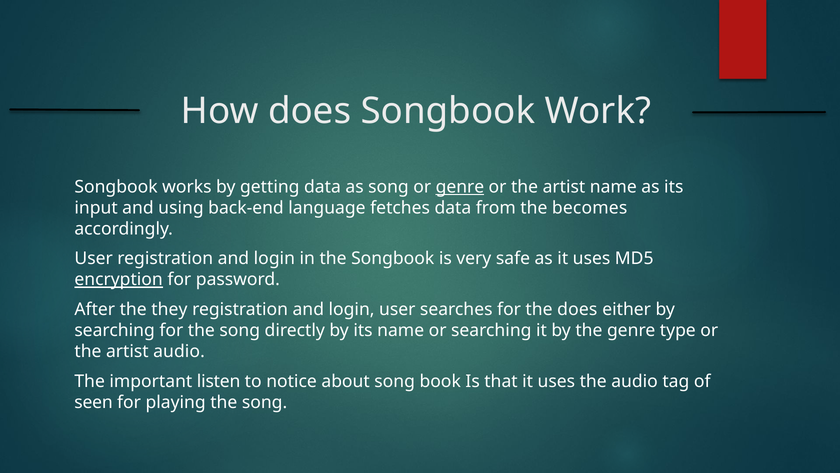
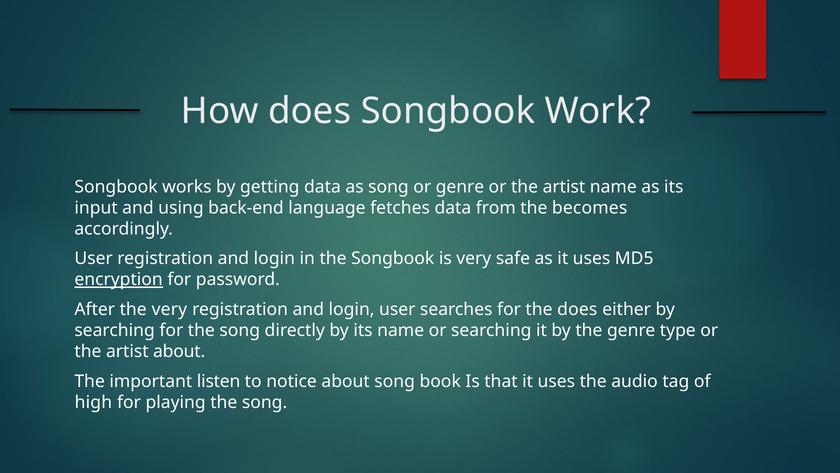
genre underline: present -> none (460, 187)
the they: they -> very (169, 309)
artist audio: audio -> about (179, 351)
seen: seen -> high (93, 402)
